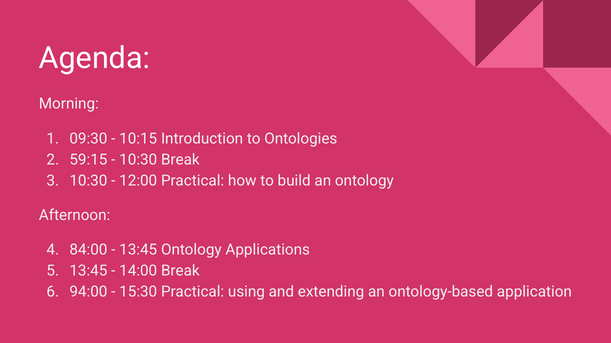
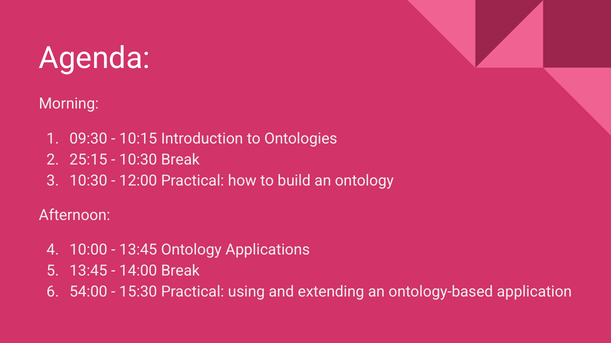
59:15: 59:15 -> 25:15 (88, 160)
84:00: 84:00 -> 10:00 (88, 250)
94:00: 94:00 -> 54:00 (88, 292)
